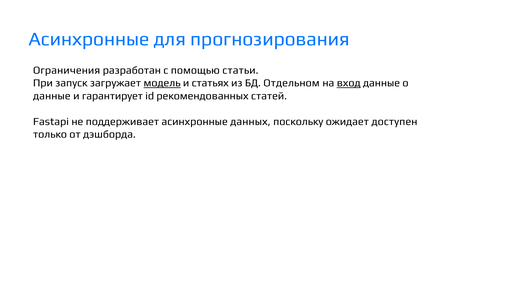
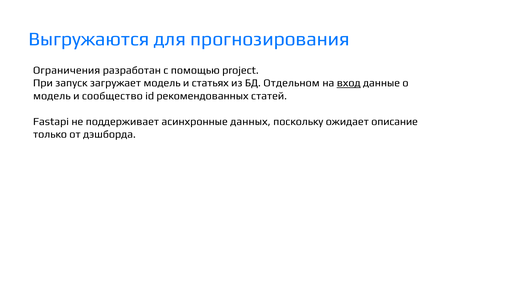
Асинхронные: Асинхронные -> Выгружаются (89, 39)
статьи: статьи -> project (240, 70)
модель underline: present -> none (162, 83)
данные: данные -> модель (52, 96)
гарантирует: гарантирует -> сообщество (112, 96)
доступен: доступен -> описание (395, 122)
